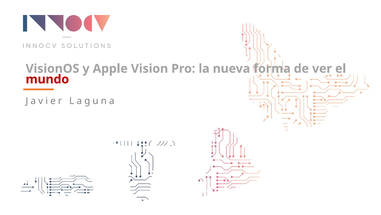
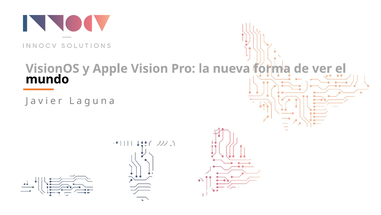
mundo colour: red -> black (47, 79)
